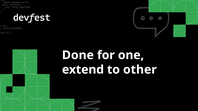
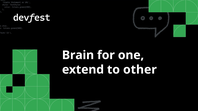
Done: Done -> Brain (78, 55)
